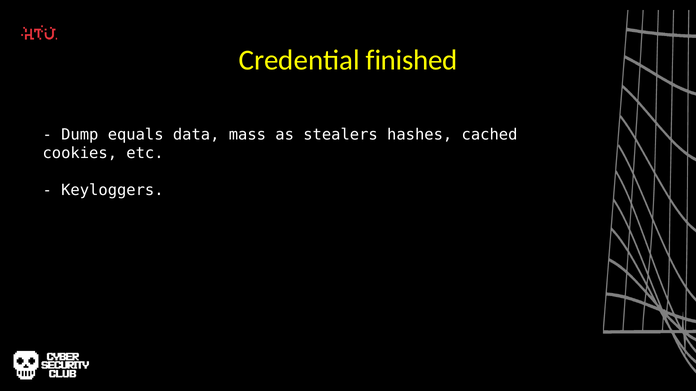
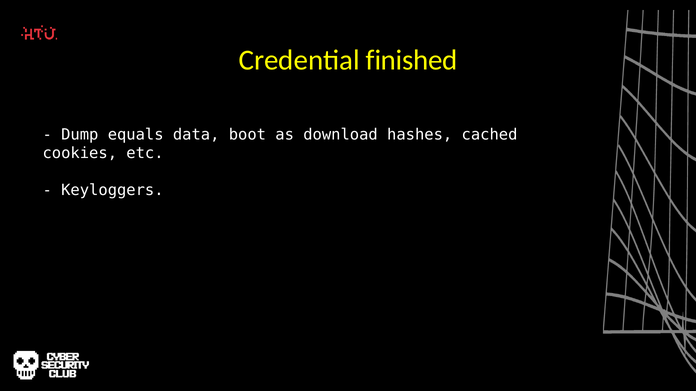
mass: mass -> boot (247, 135)
stealers: stealers -> download (341, 135)
